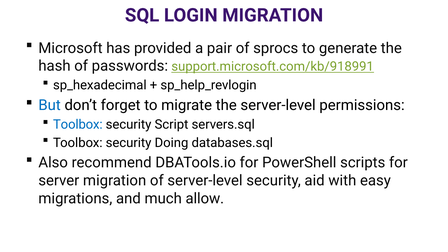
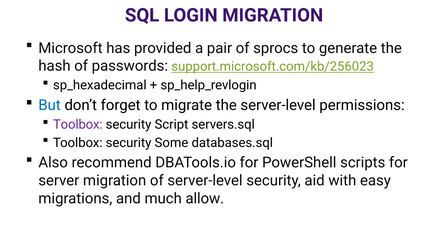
support.microsoft.com/kb/918991: support.microsoft.com/kb/918991 -> support.microsoft.com/kb/256023 (273, 67)
Toolbox colour: blue -> purple (78, 125)
Doing: Doing -> Some (171, 143)
